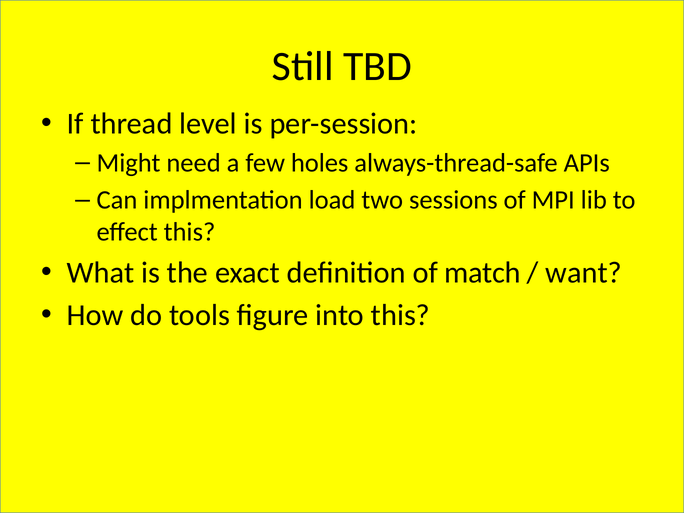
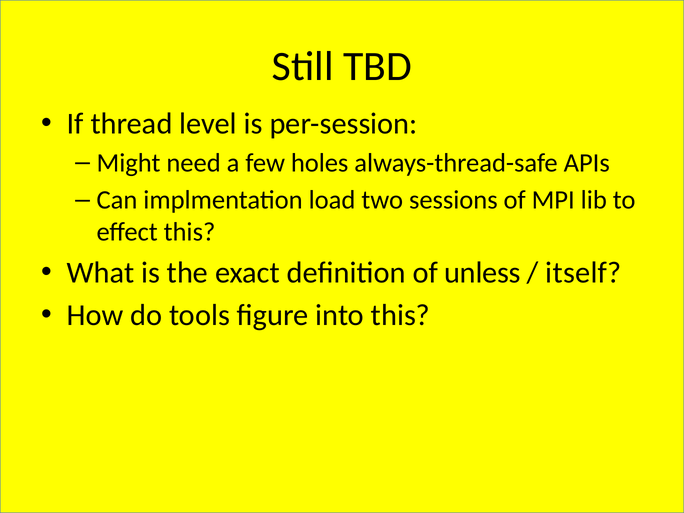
match: match -> unless (482, 273)
want: want -> itself (583, 273)
